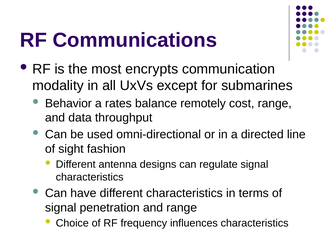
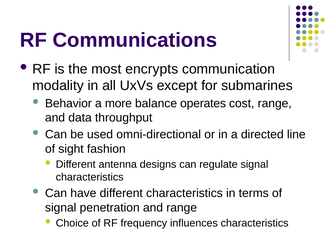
rates: rates -> more (118, 103)
remotely: remotely -> operates (203, 103)
